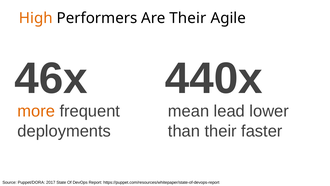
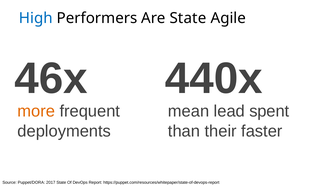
High colour: orange -> blue (36, 18)
Are Their: Their -> State (188, 18)
lower: lower -> spent (269, 111)
